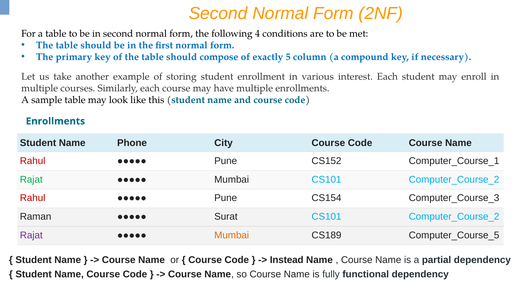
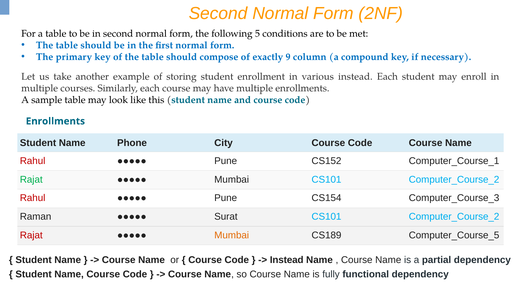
4: 4 -> 5 (257, 34)
5: 5 -> 9 (288, 57)
various interest: interest -> instead (355, 77)
Rajat colour: purple -> red (31, 235)
